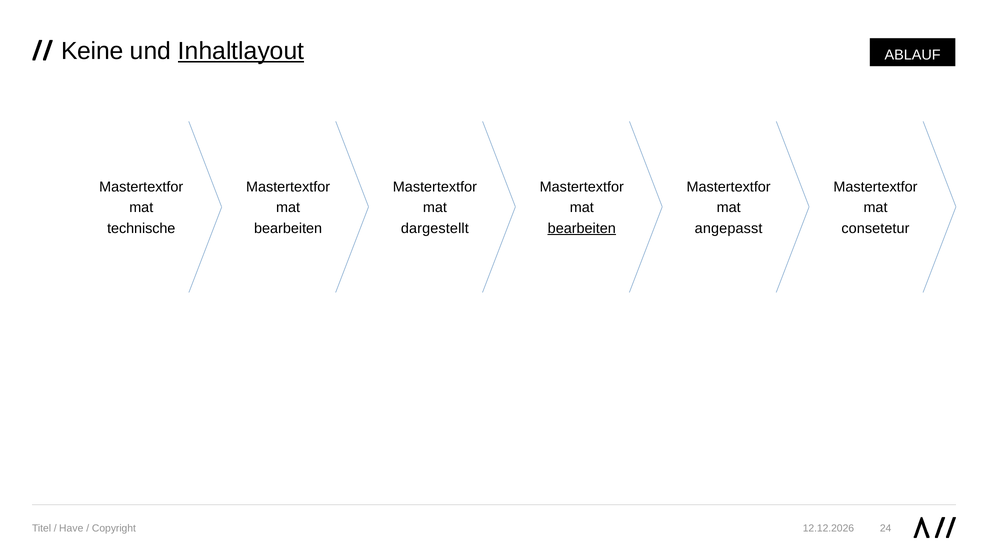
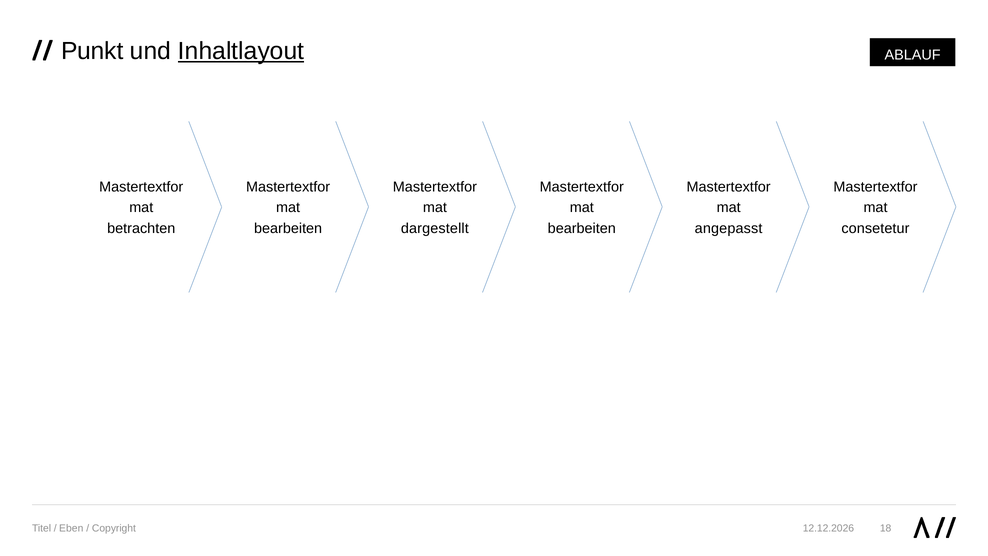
Keine: Keine -> Punkt (92, 51)
technische: technische -> betrachten (141, 228)
bearbeiten underline: present -> none (582, 228)
Have: Have -> Eben (71, 528)
24: 24 -> 18 (886, 528)
